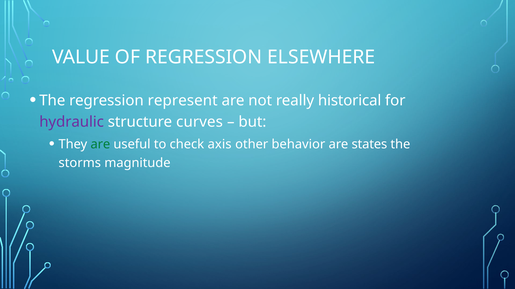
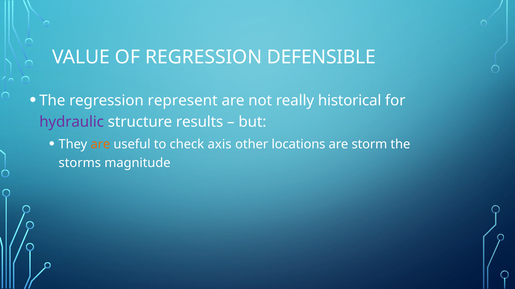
ELSEWHERE: ELSEWHERE -> DEFENSIBLE (321, 57)
curves: curves -> results (200, 122)
are colour: green -> orange (100, 145)
behavior: behavior -> locations (298, 145)
states: states -> storm (369, 145)
